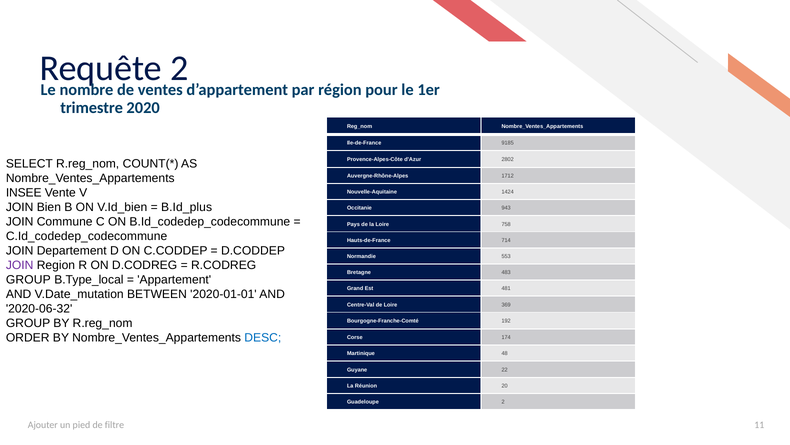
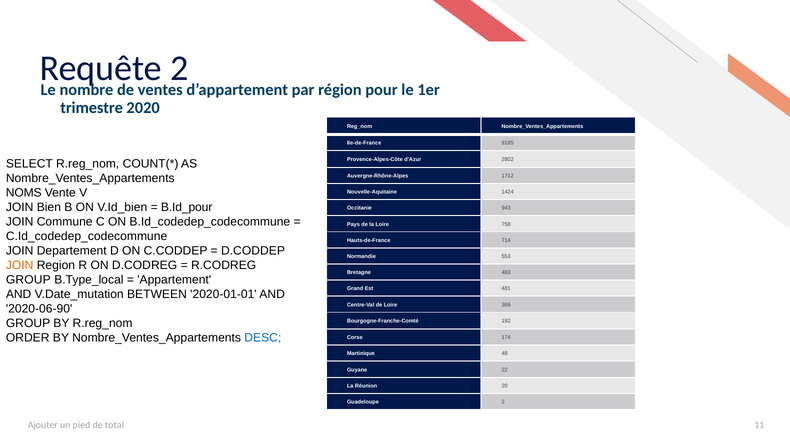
INSEE: INSEE -> NOMS (24, 193)
B.Id_plus: B.Id_plus -> B.Id_pour (187, 207)
JOIN colour: purple -> orange (20, 265)
2020-06-32: 2020-06-32 -> 2020-06-90 (39, 308)
filtre: filtre -> total (114, 424)
